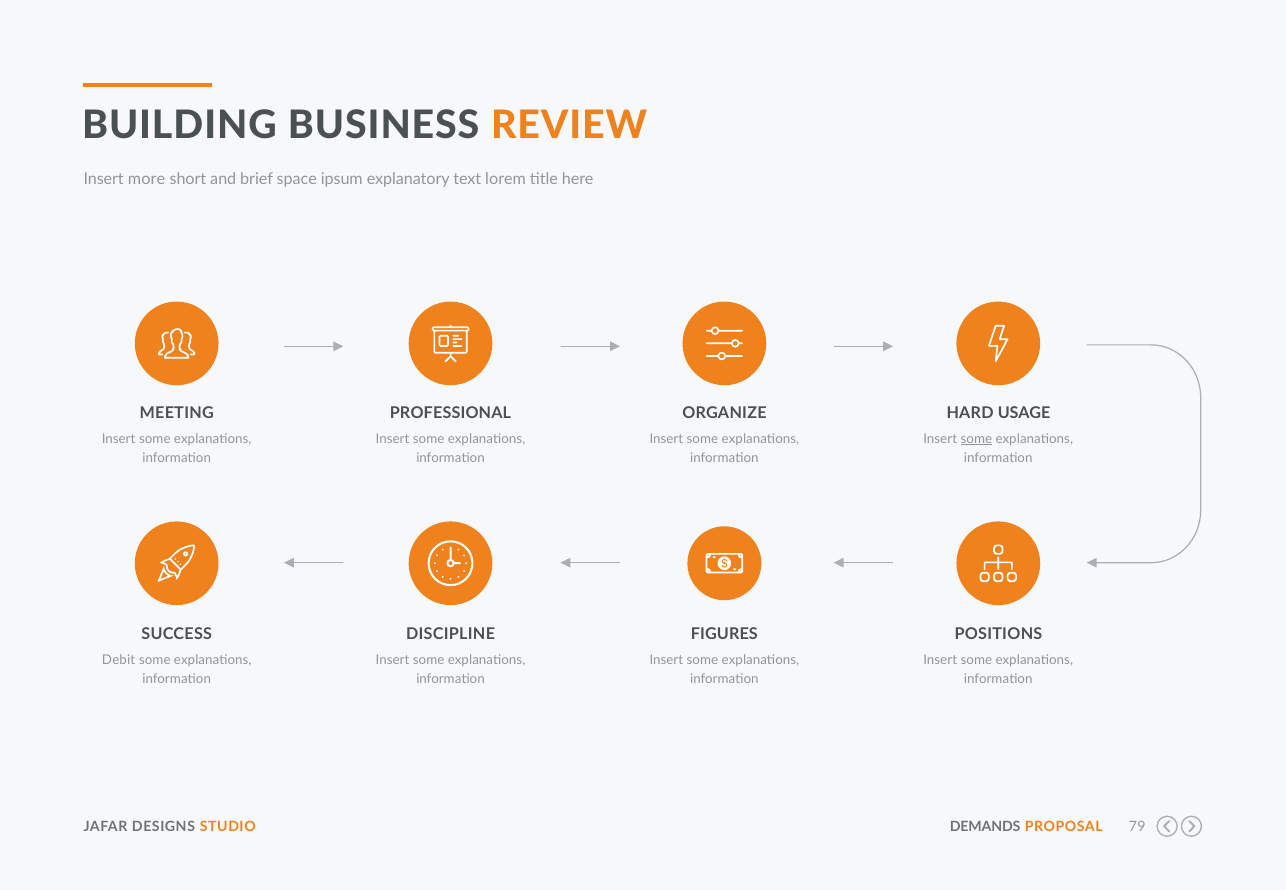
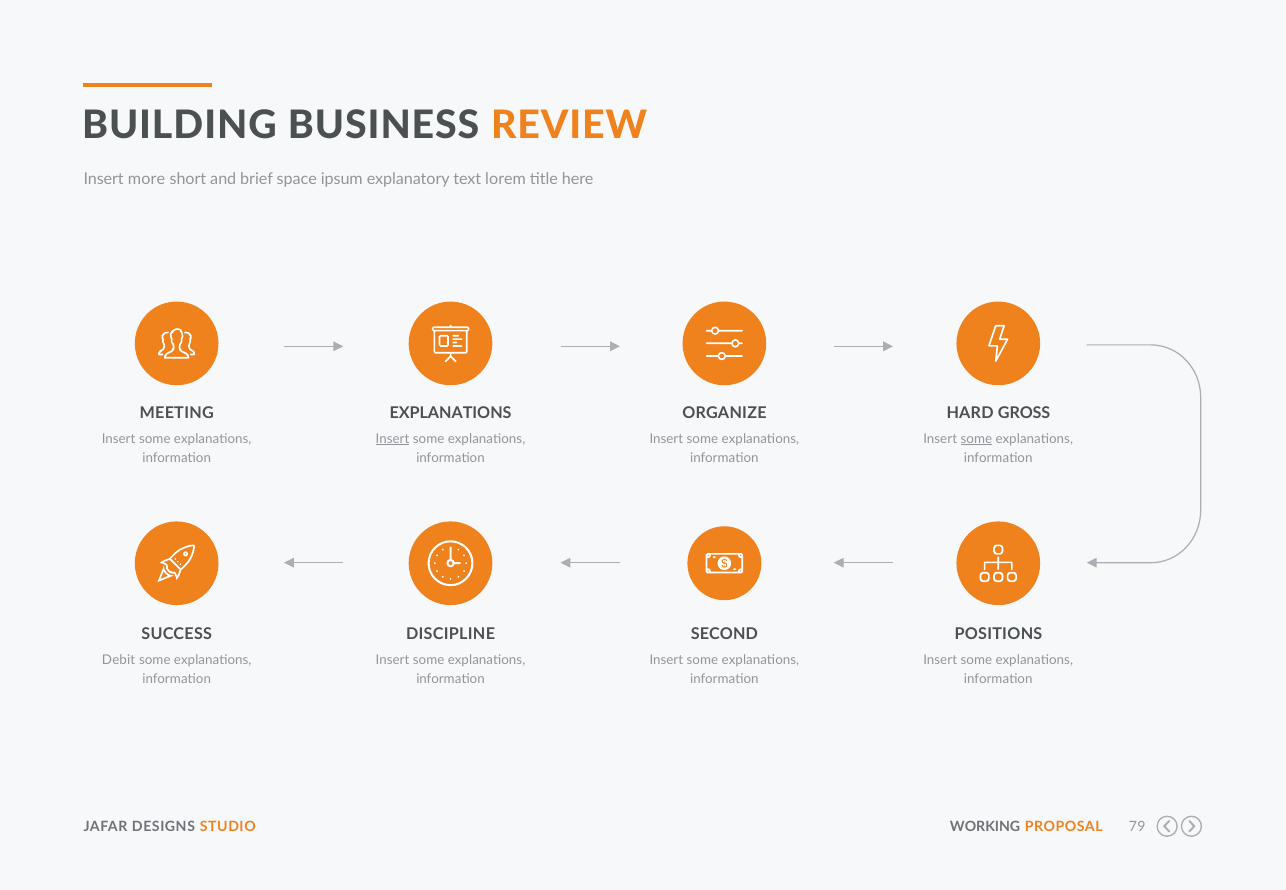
PROFESSIONAL: PROFESSIONAL -> EXPLANATIONS (451, 414)
USAGE: USAGE -> GROSS (1024, 414)
Insert underline: none -> present (393, 439)
FIGURES: FIGURES -> SECOND (724, 635)
DEMANDS: DEMANDS -> WORKING (985, 827)
